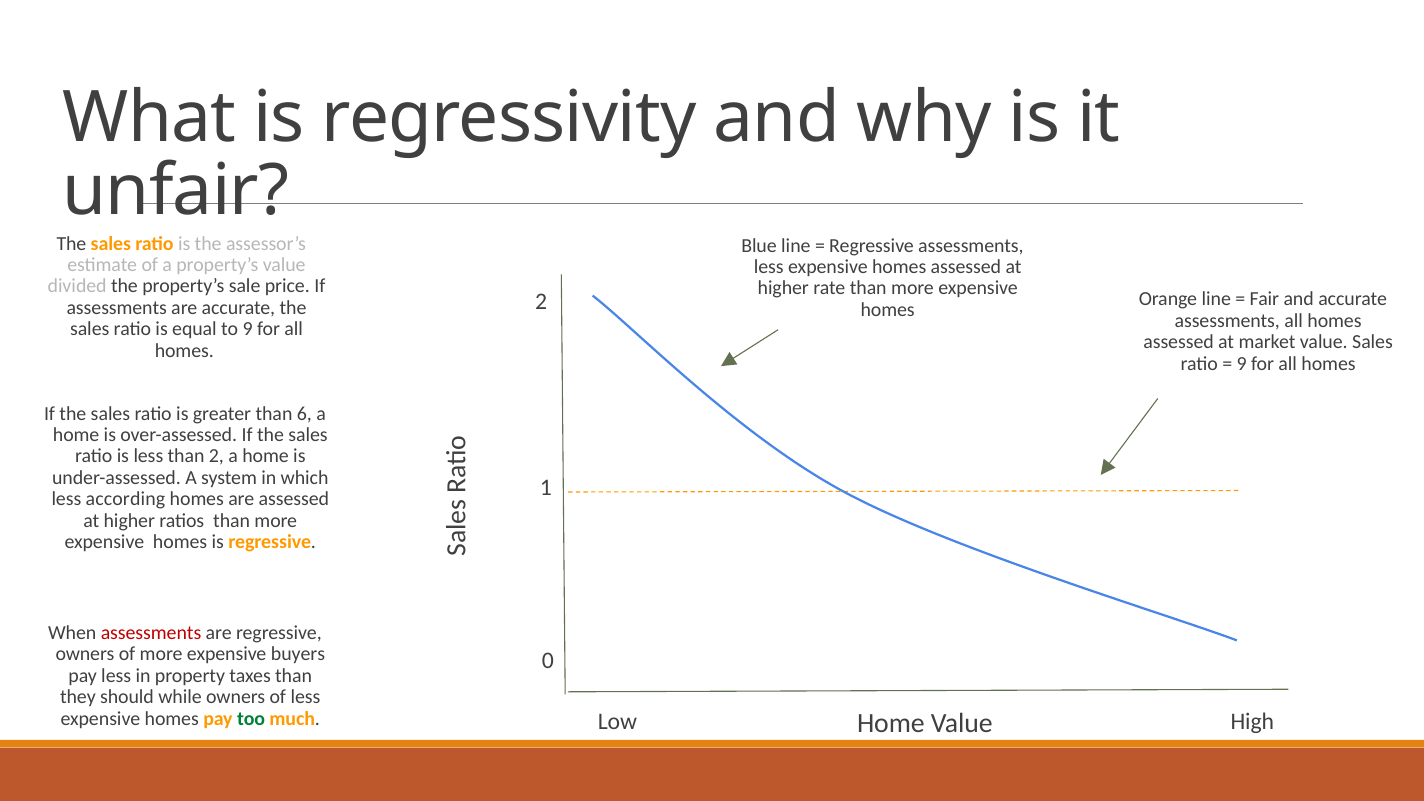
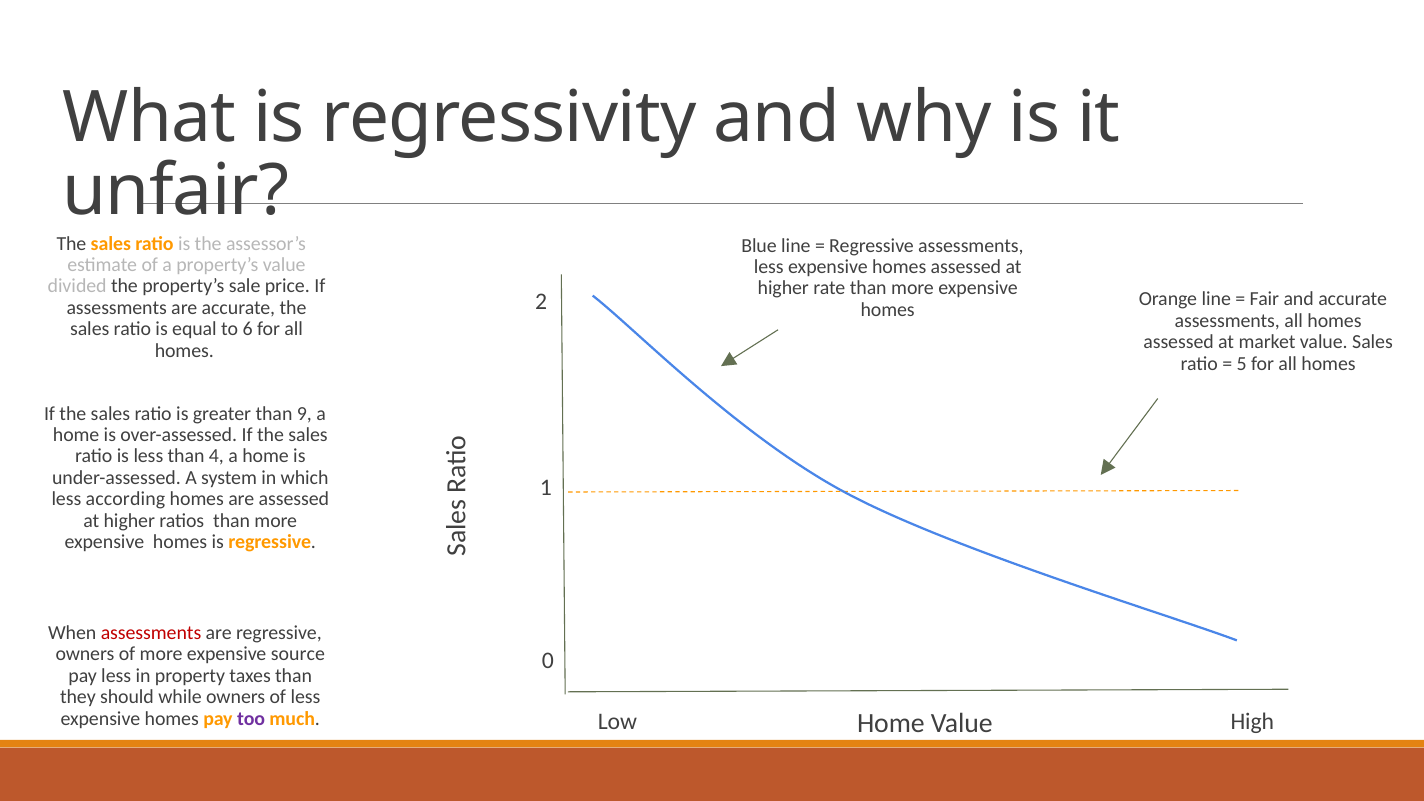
to 9: 9 -> 6 (248, 329)
9: 9 -> 5 (1242, 363)
6: 6 -> 9 (304, 413)
than 2: 2 -> 4 (216, 456)
buyers: buyers -> source (298, 654)
too colour: green -> purple (251, 718)
